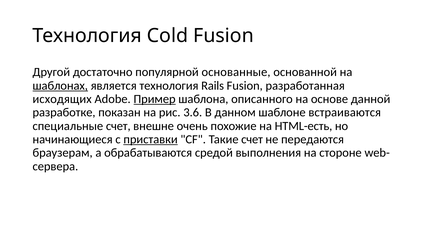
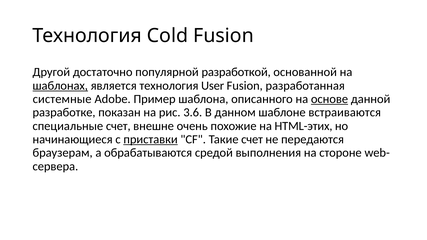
основанные: основанные -> разработкой (236, 72)
Rails: Rails -> User (213, 86)
исходящих: исходящих -> системные (62, 99)
Пример underline: present -> none (155, 99)
основе underline: none -> present (329, 99)
HTML-есть: HTML-есть -> HTML-этих (303, 126)
